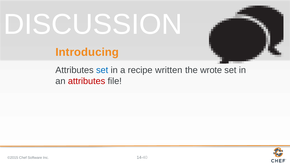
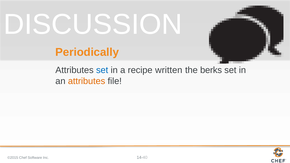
Introducing: Introducing -> Periodically (87, 52)
wrote: wrote -> berks (211, 70)
attributes colour: red -> orange (87, 81)
